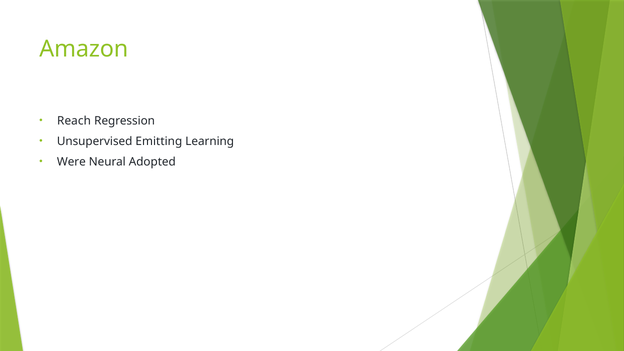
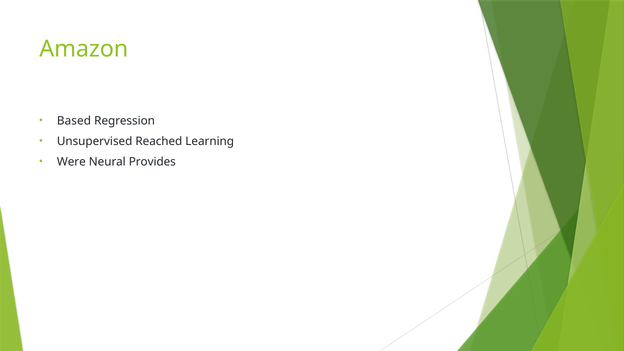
Reach: Reach -> Based (74, 121)
Emitting: Emitting -> Reached (159, 141)
Adopted: Adopted -> Provides (152, 162)
